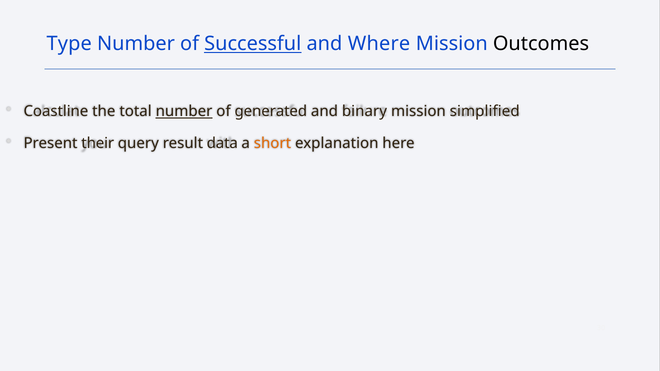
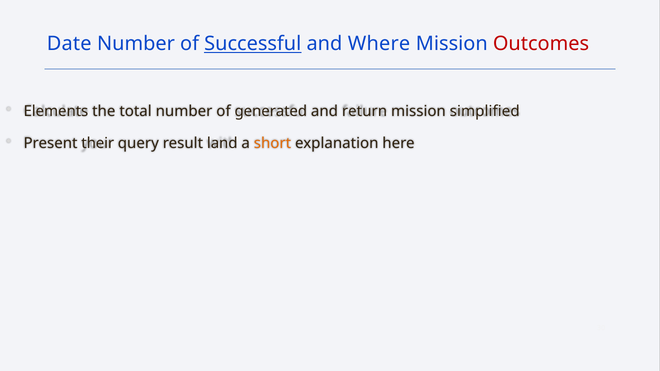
Type: Type -> Date (69, 44)
Outcomes colour: black -> red (541, 44)
Coastline: Coastline -> Elements (56, 111)
number underline: present -> none (184, 111)
binary: binary -> return (364, 111)
data: data -> land (222, 143)
